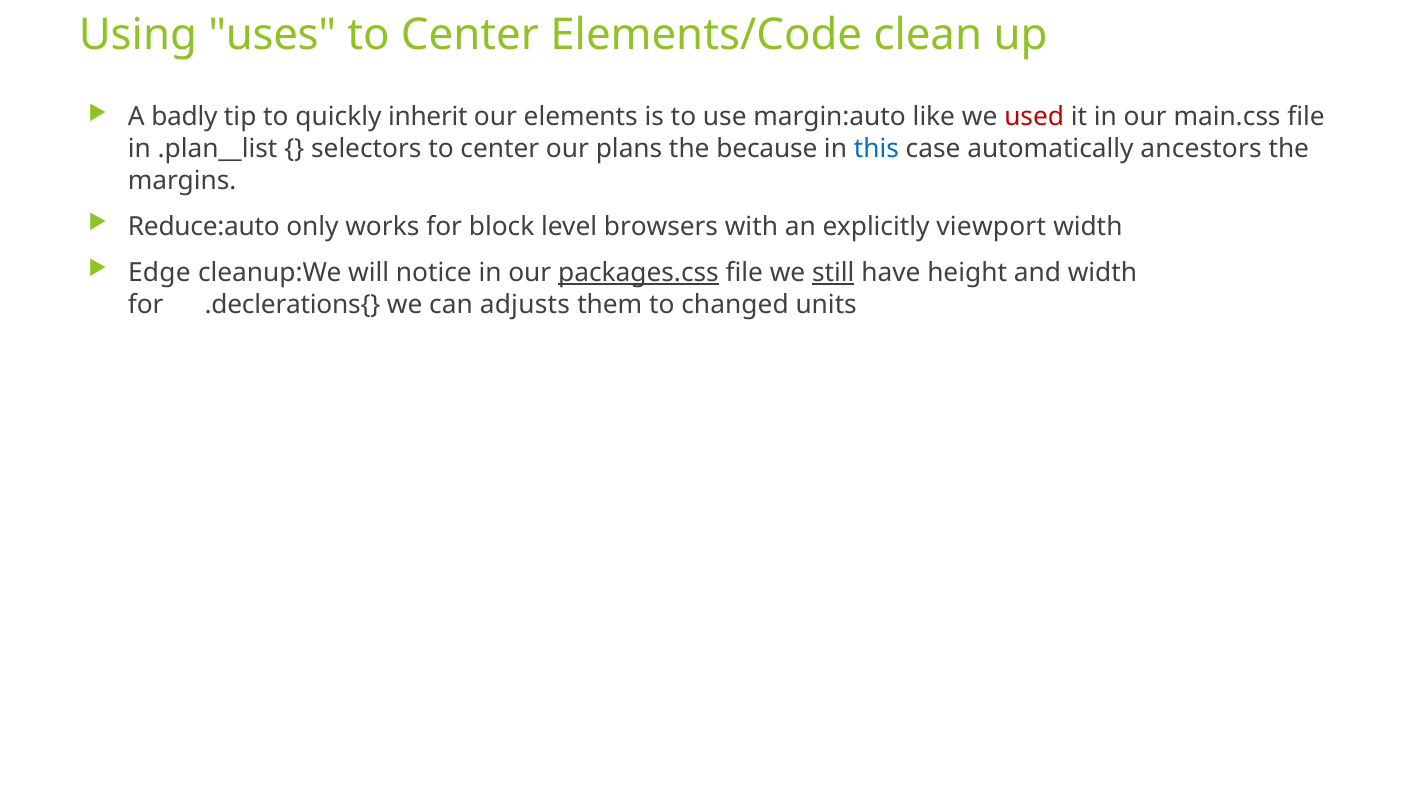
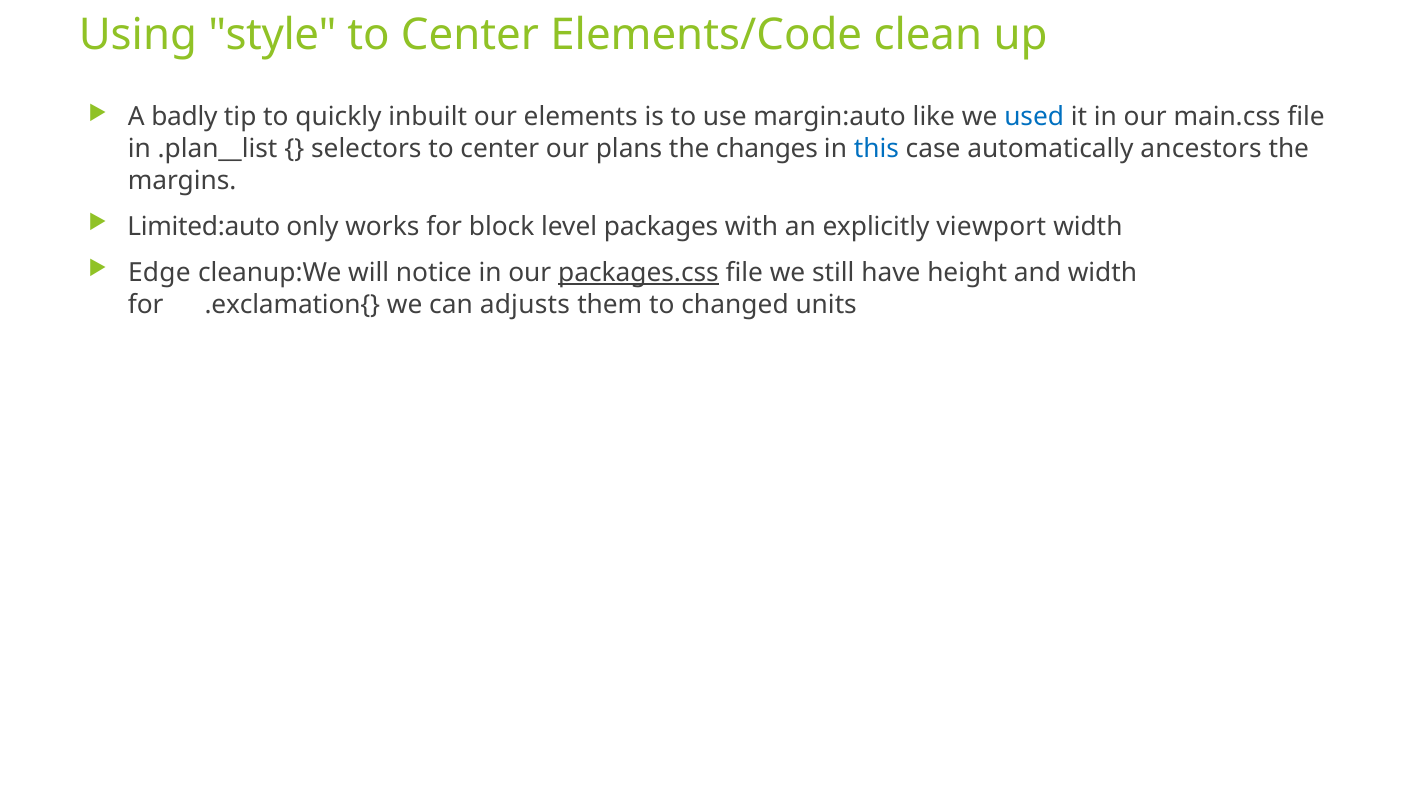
uses: uses -> style (272, 35)
inherit: inherit -> inbuilt (428, 117)
used colour: red -> blue (1034, 117)
because: because -> changes (767, 149)
Reduce:auto: Reduce:auto -> Limited:auto (204, 227)
browsers: browsers -> packages (661, 227)
still underline: present -> none (833, 273)
.declerations{: .declerations{ -> .exclamation{ (292, 304)
